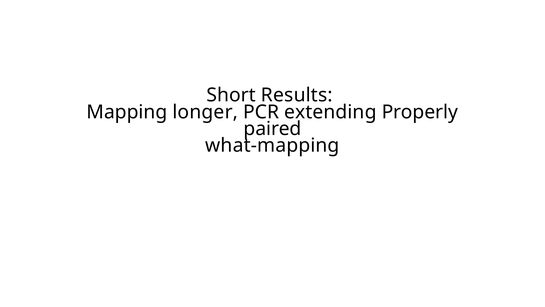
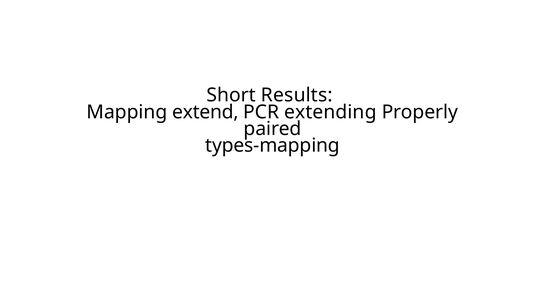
longer: longer -> extend (205, 112)
what-mapping: what-mapping -> types-mapping (273, 145)
